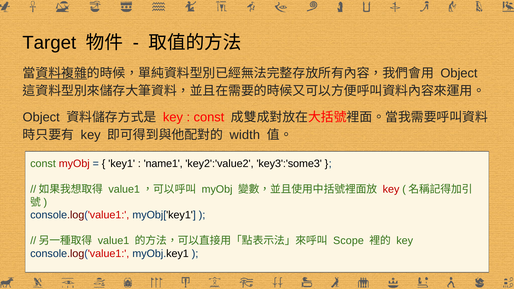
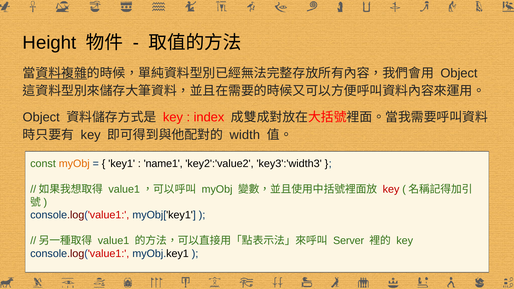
Target: Target -> Height (49, 43)
const: const -> index (209, 117)
myObj colour: red -> orange (74, 164)
key3':'some3: key3':'some3 -> key3':'width3 (289, 164)
Scope: Scope -> Server (349, 241)
